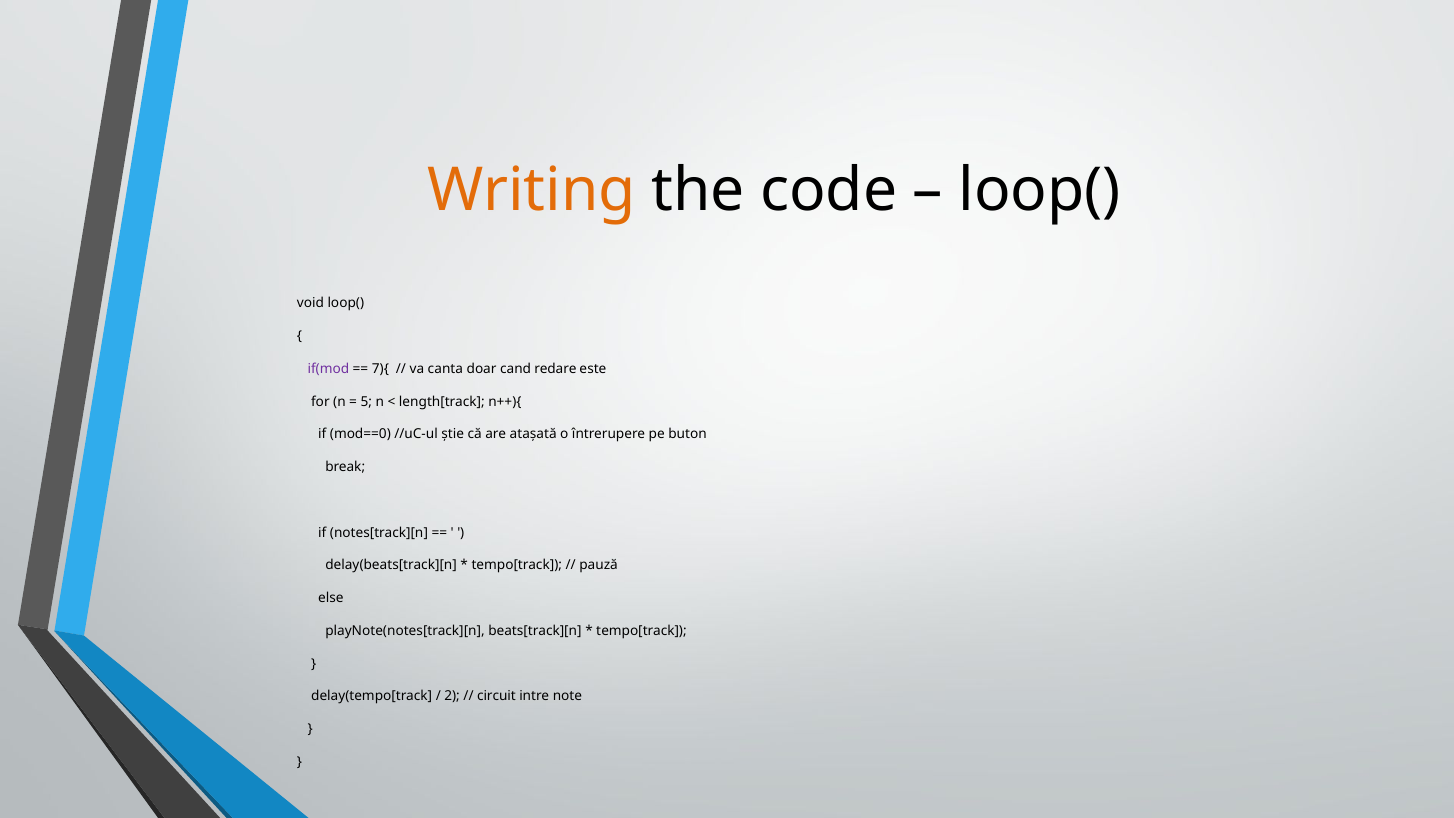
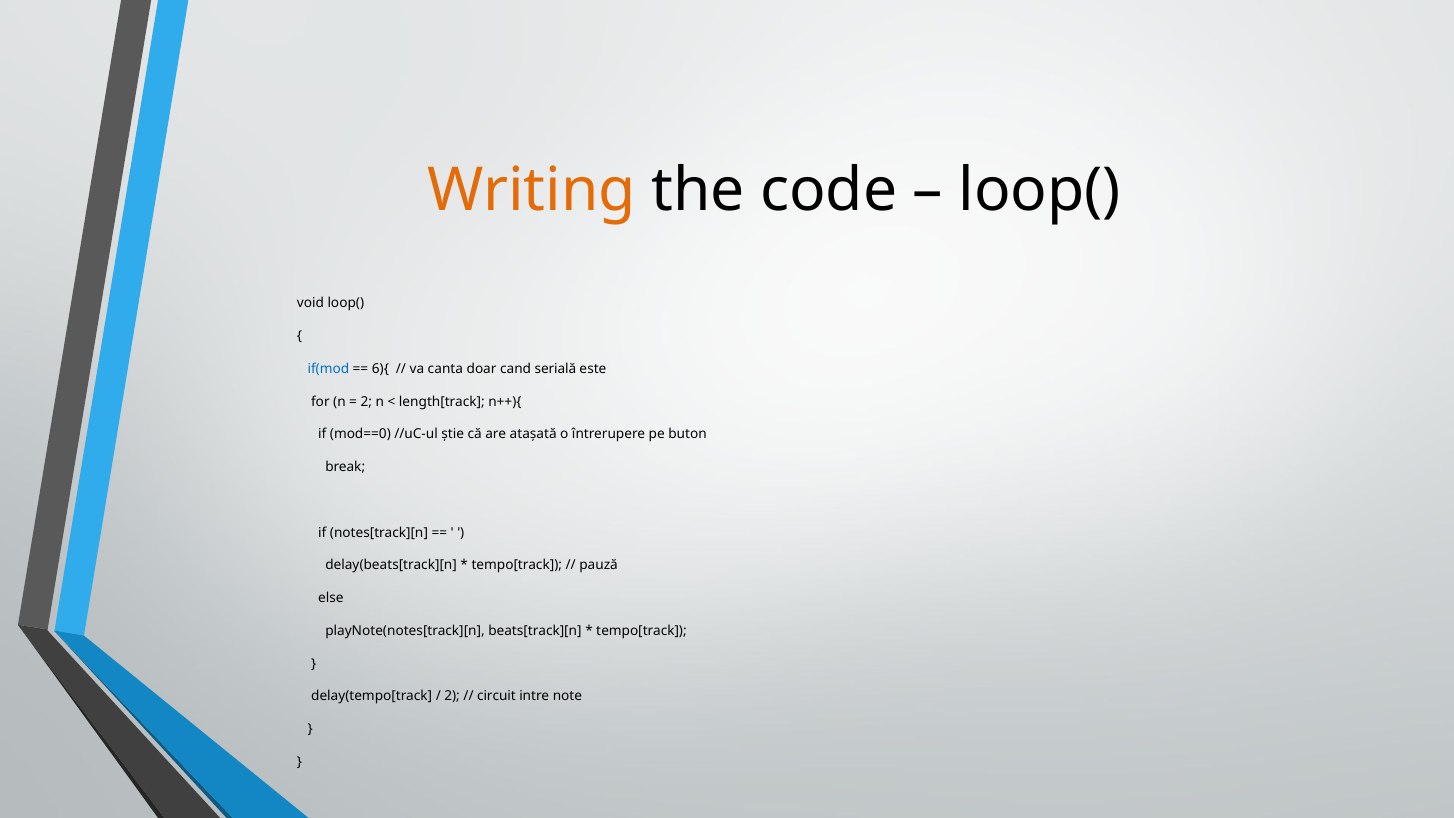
if(mod colour: purple -> blue (328, 369)
7){: 7){ -> 6){ (380, 369)
redare: redare -> serială (555, 369)
5: 5 -> 2 (366, 402)
